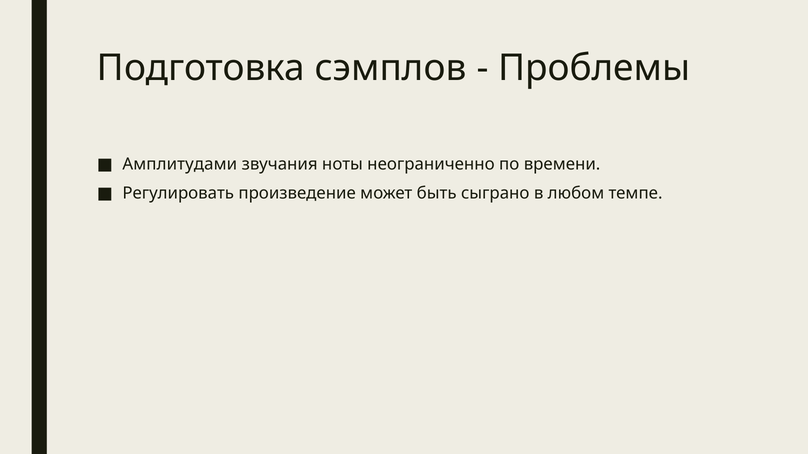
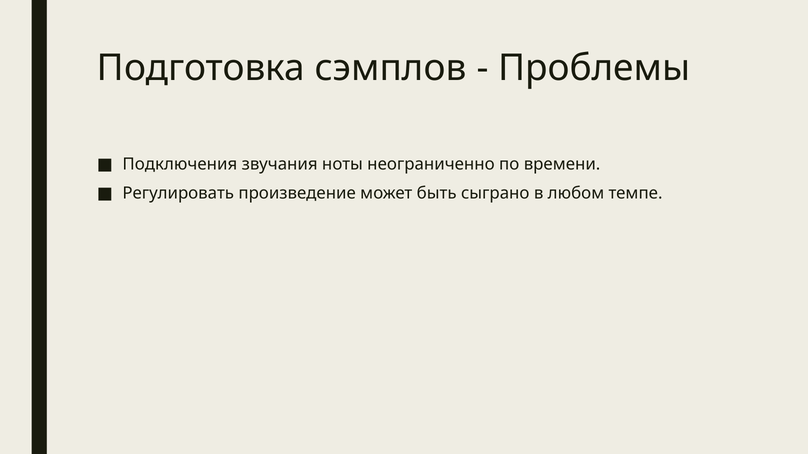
Амплитудами: Амплитудами -> Подключения (180, 164)
